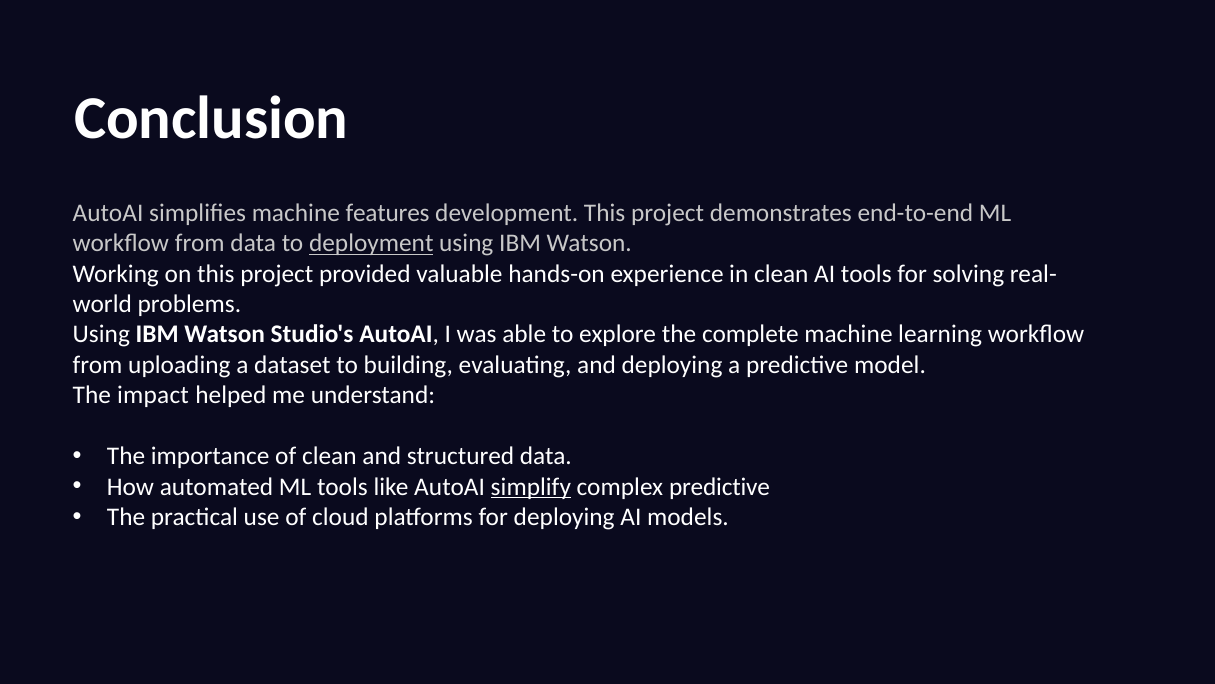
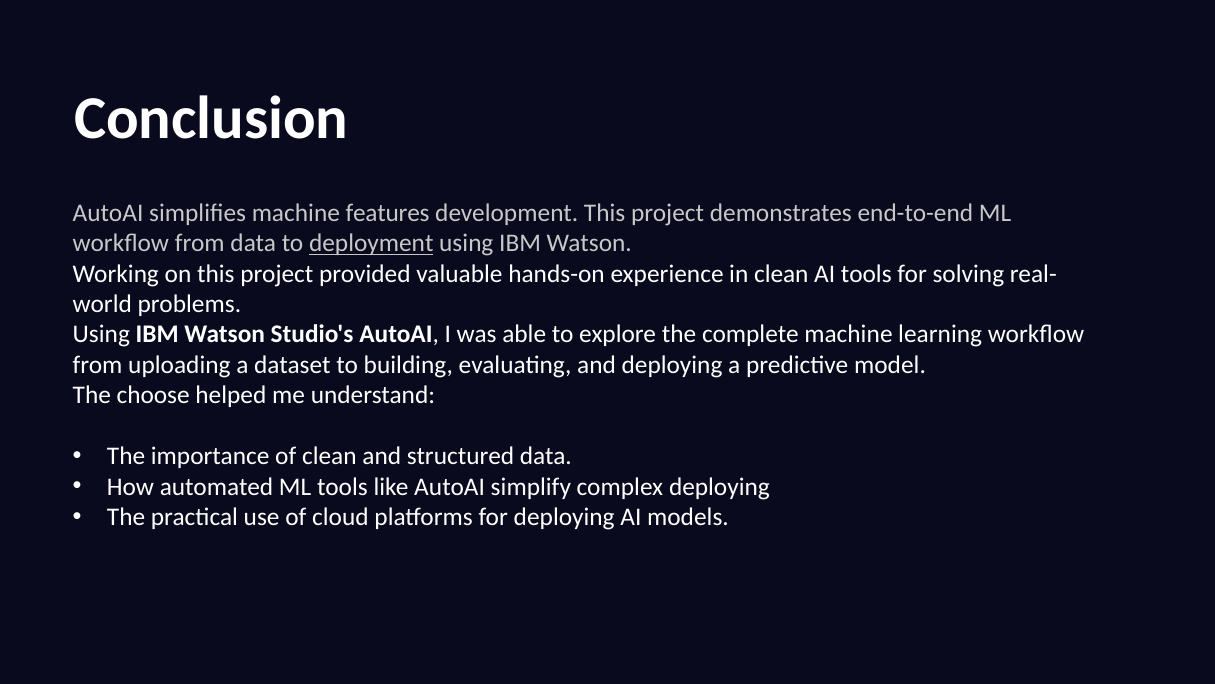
impact: impact -> choose (153, 395)
simplify underline: present -> none (531, 486)
complex predictive: predictive -> deploying (719, 486)
